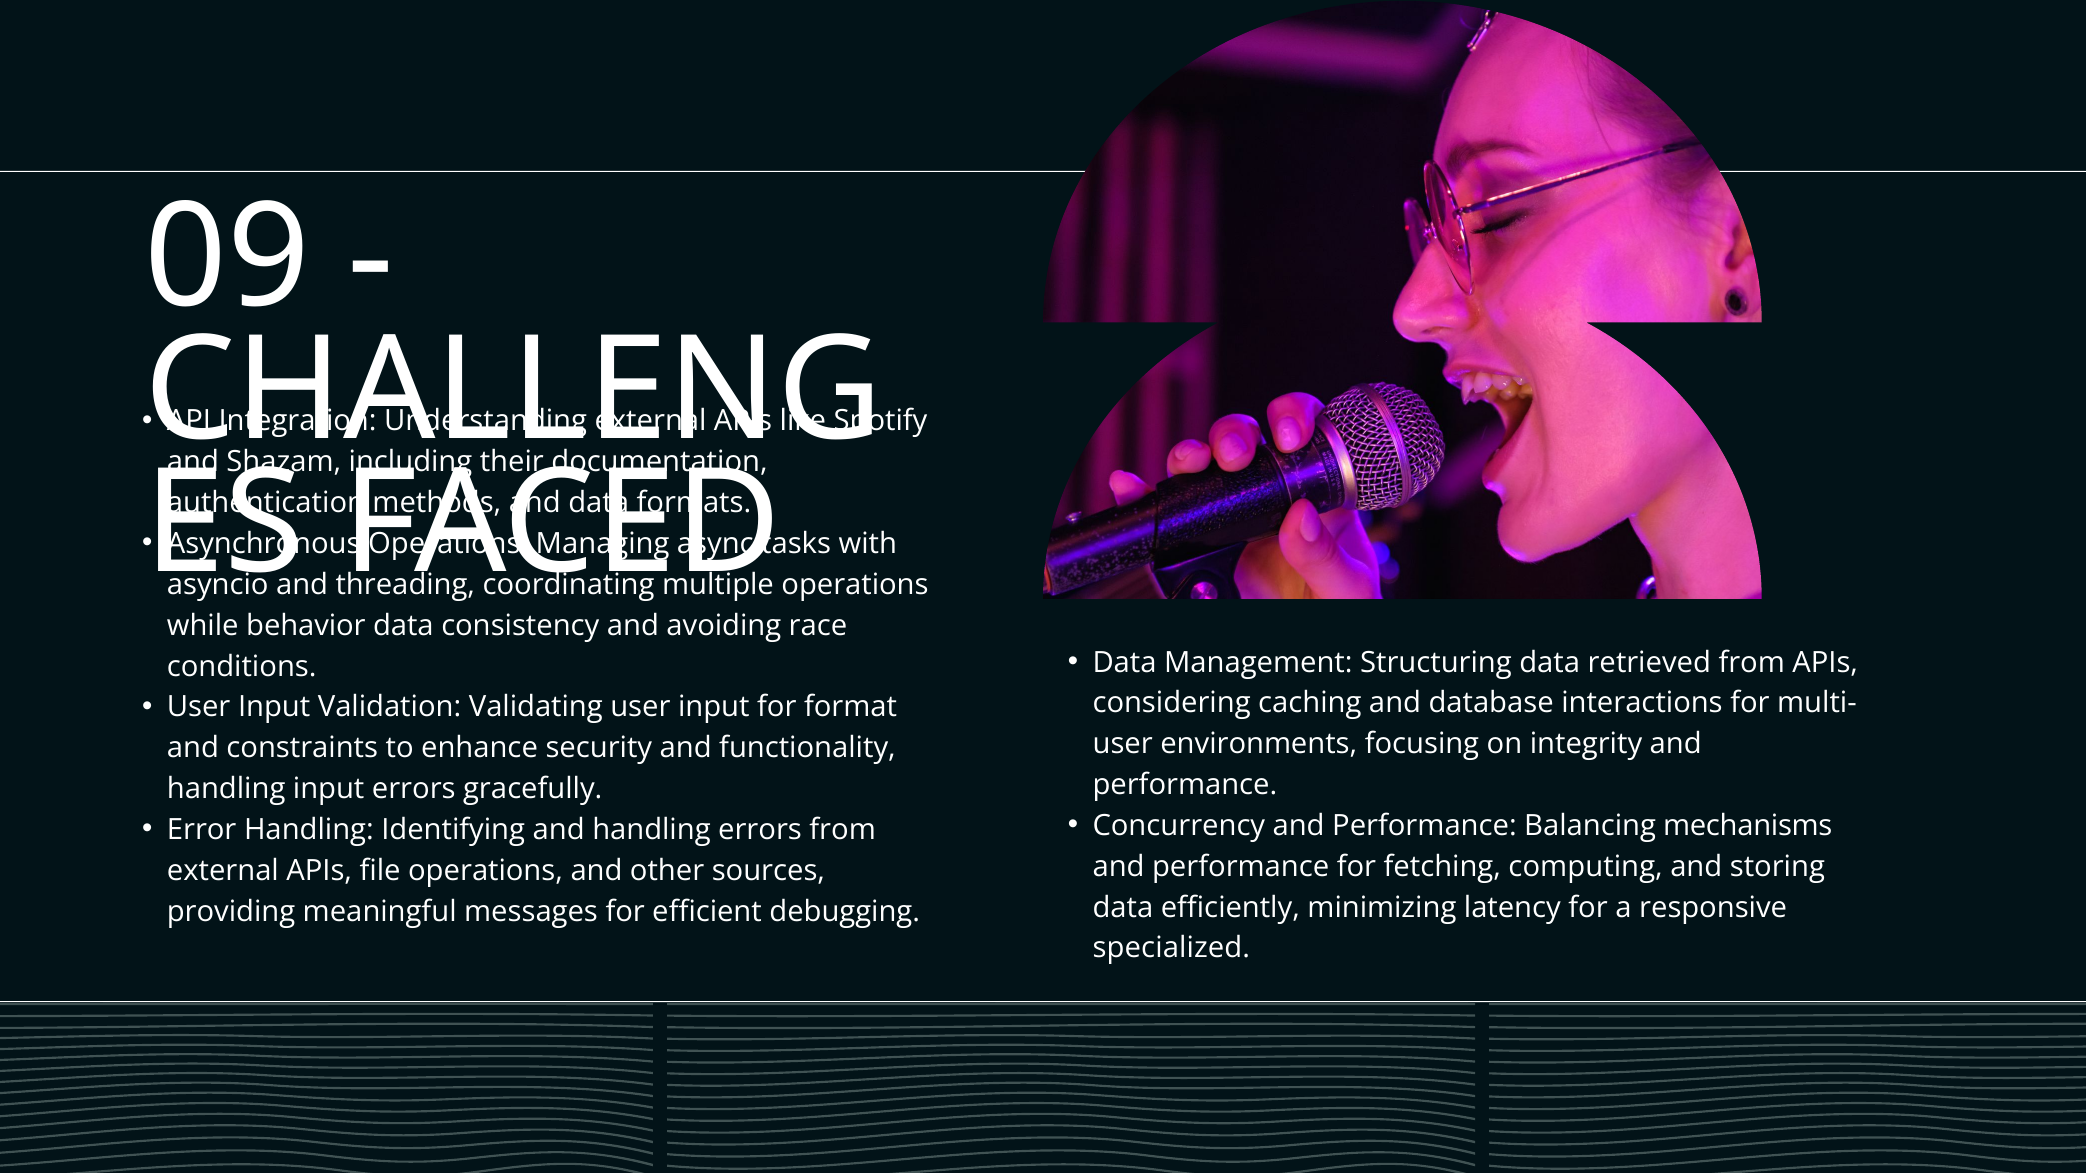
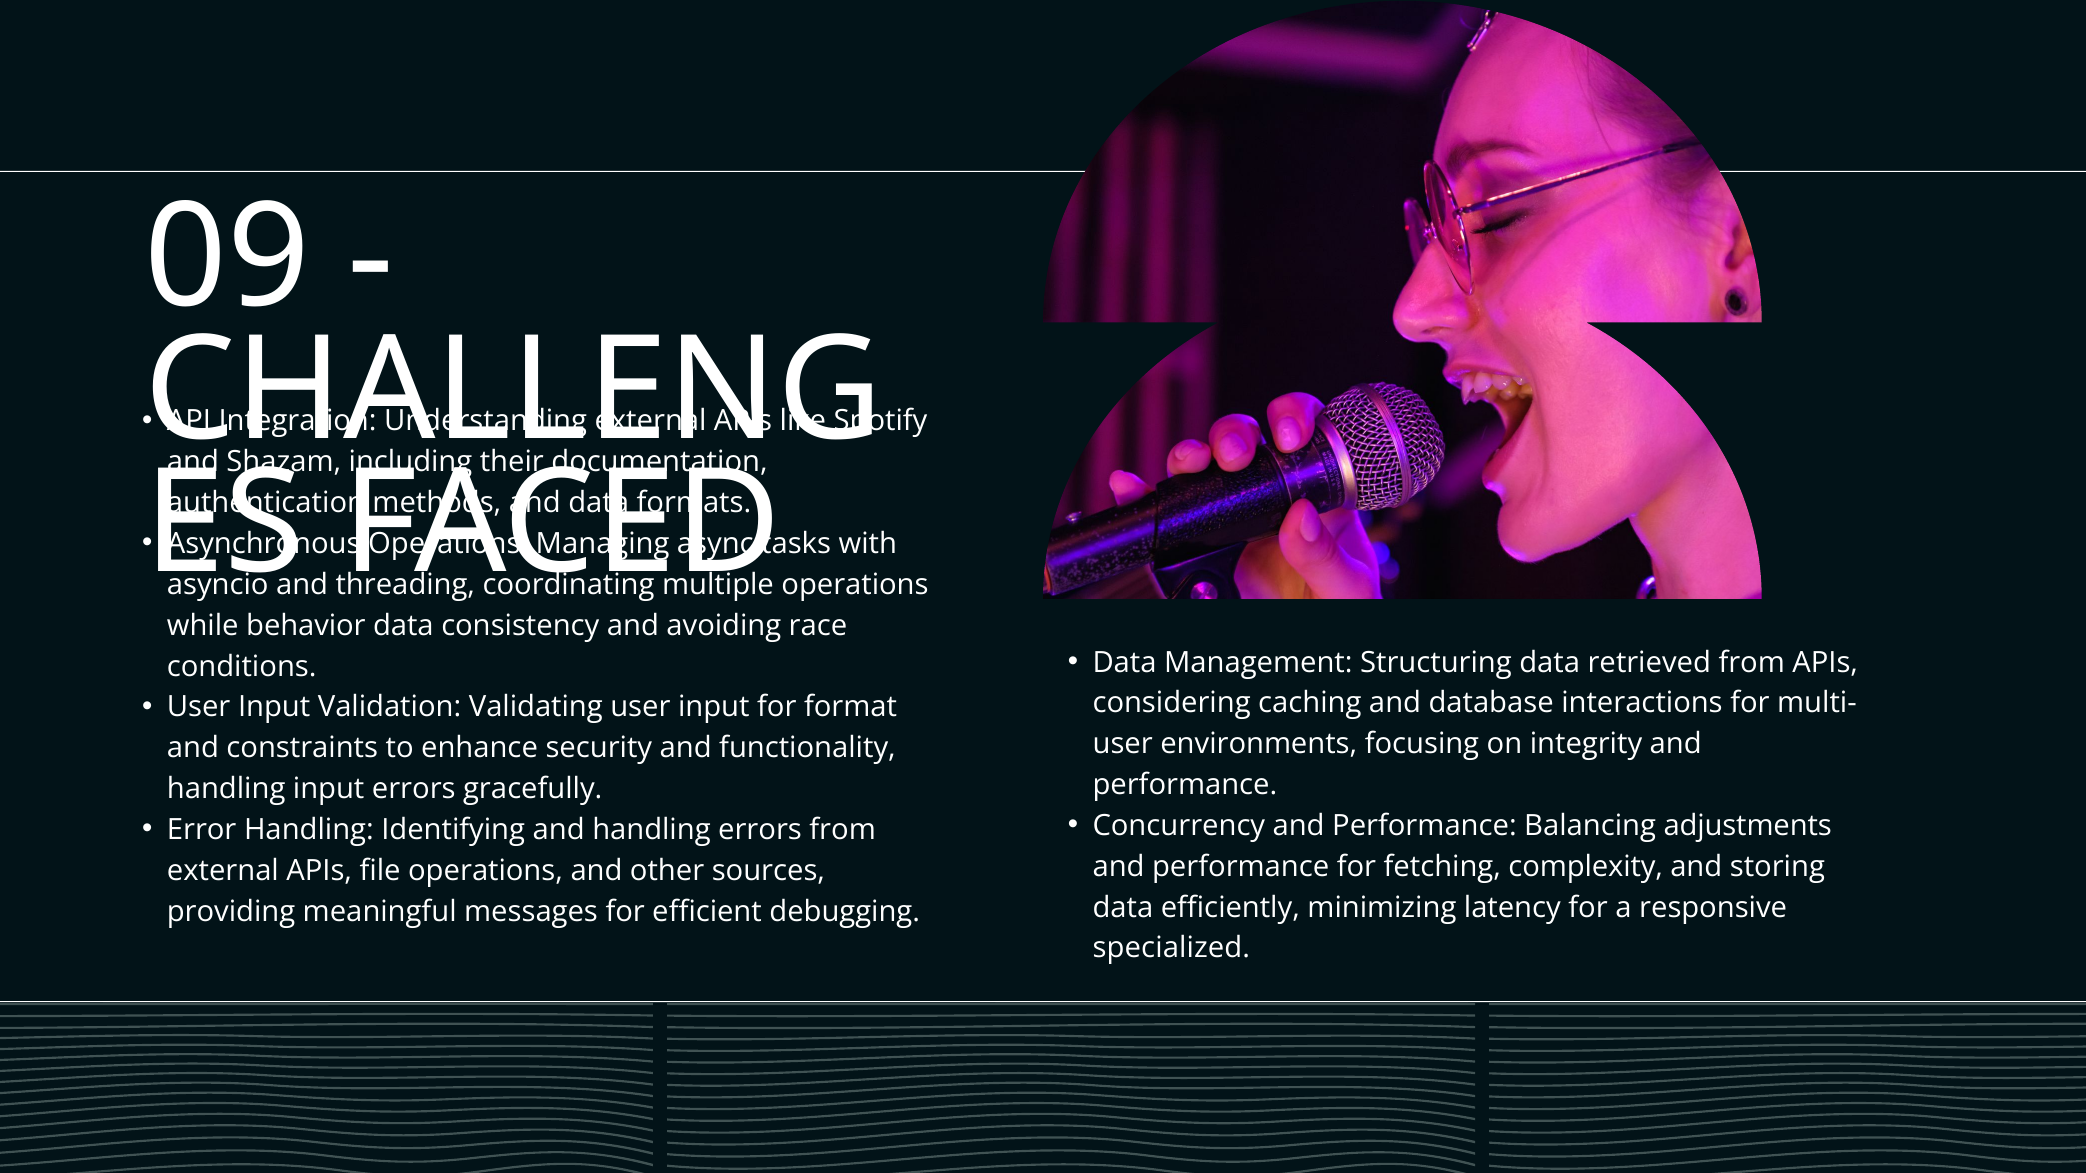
mechanisms: mechanisms -> adjustments (1748, 826)
computing: computing -> complexity (1586, 867)
